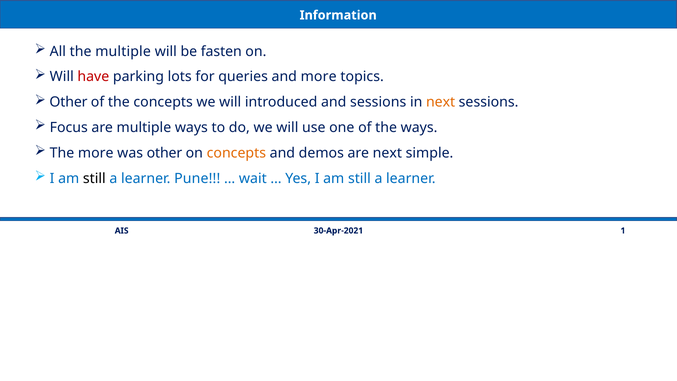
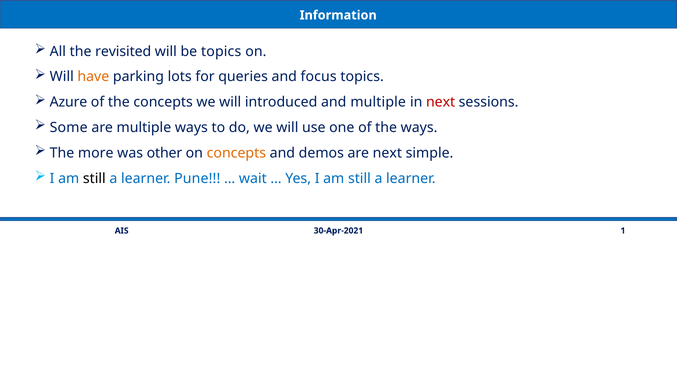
the multiple: multiple -> revisited (123, 51)
be fasten: fasten -> topics (221, 51)
have colour: red -> orange (93, 77)
and more: more -> focus (319, 77)
Other: Other -> Azure (69, 102)
and sessions: sessions -> multiple (378, 102)
next colour: orange -> red (441, 102)
Focus: Focus -> Some (69, 128)
